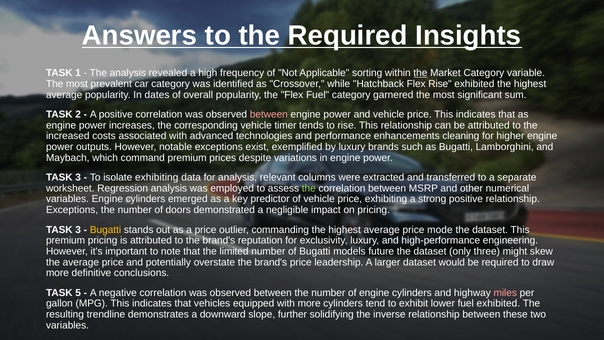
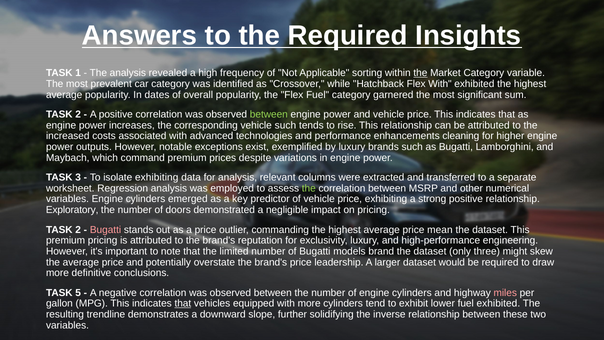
Flex Rise: Rise -> With (440, 84)
between colour: pink -> light green (269, 114)
vehicle timer: timer -> such (285, 125)
Exceptions: Exceptions -> Exploratory (72, 210)
3: 3 -> 2 (78, 230)
Bugatti colour: yellow -> pink (106, 230)
mode: mode -> mean (440, 230)
future: future -> brand (381, 251)
that underline: none -> present (183, 303)
